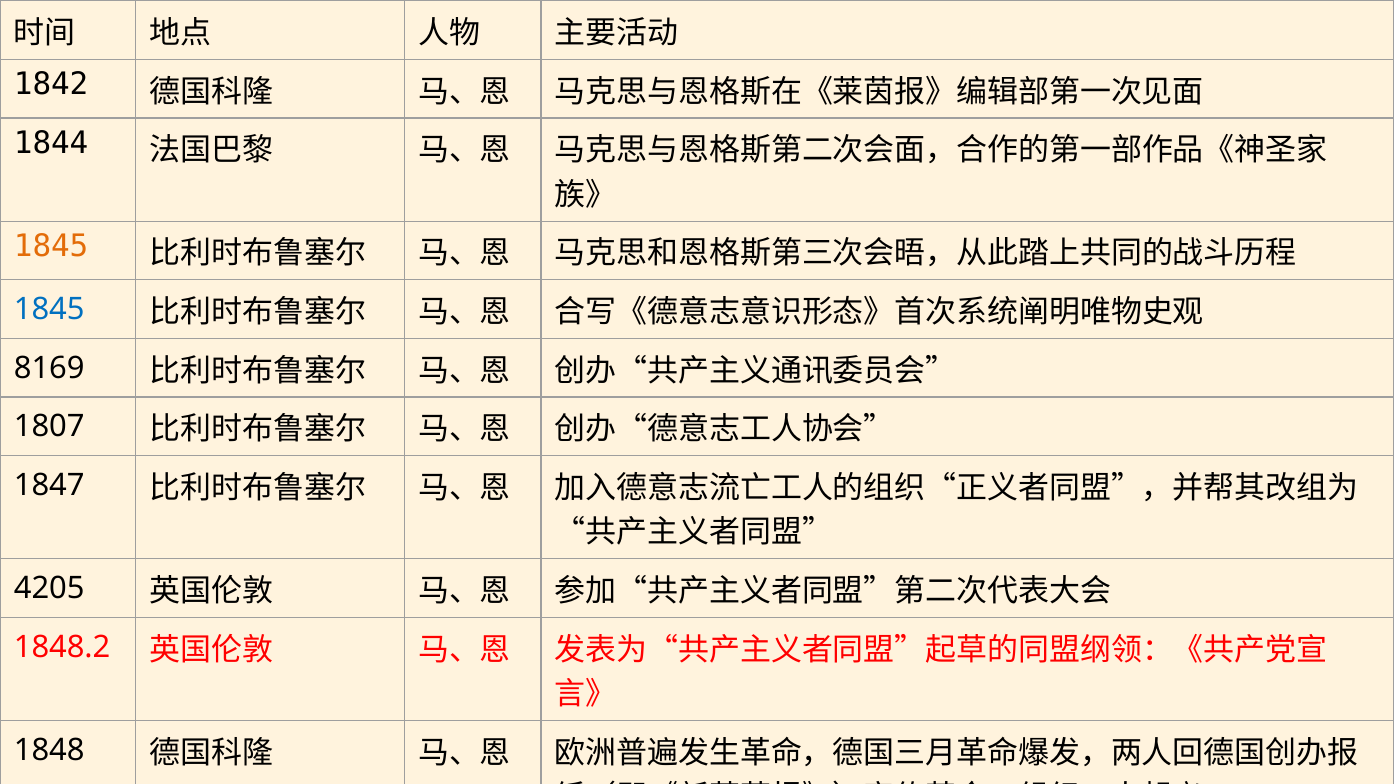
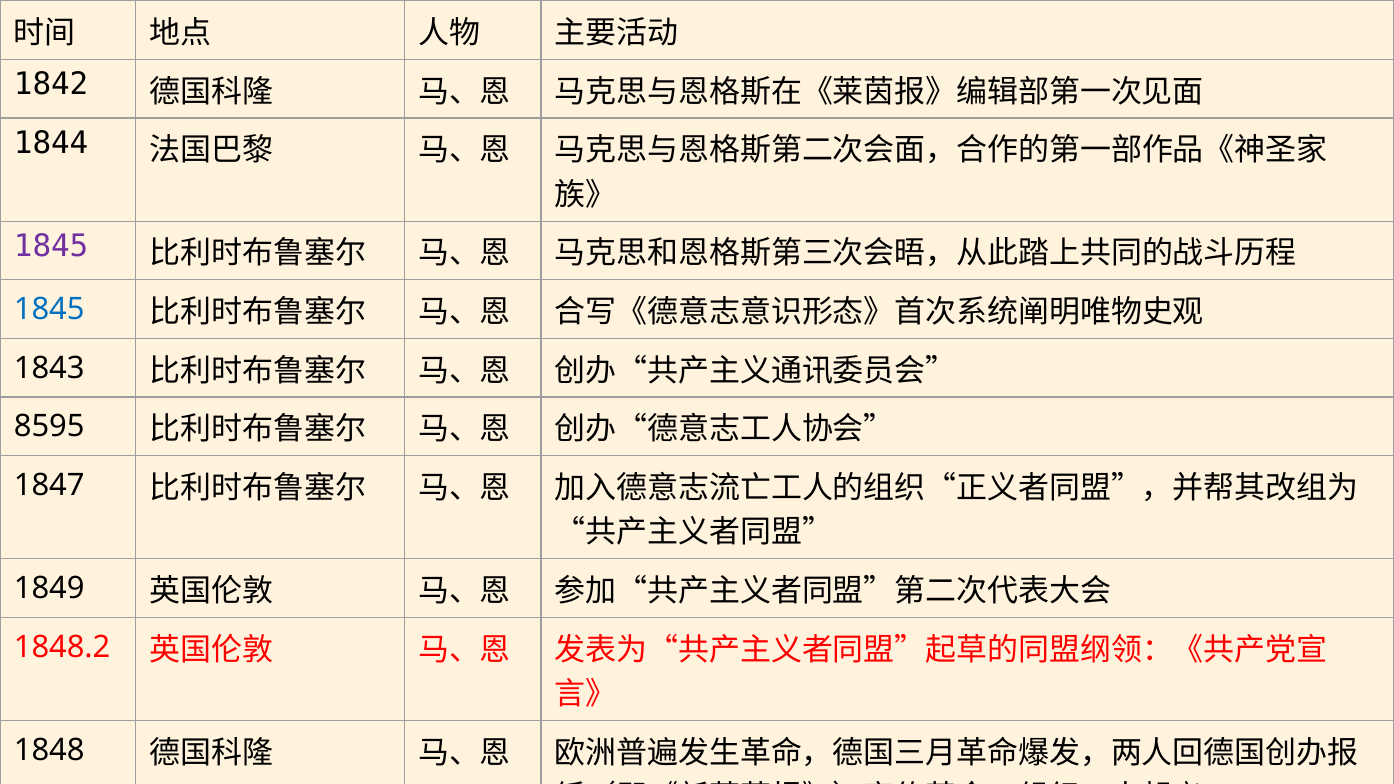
1845 colour: orange -> purple (51, 247)
8169: 8169 -> 1843 (49, 368)
1807: 1807 -> 8595 (49, 427)
4205: 4205 -> 1849 (49, 589)
